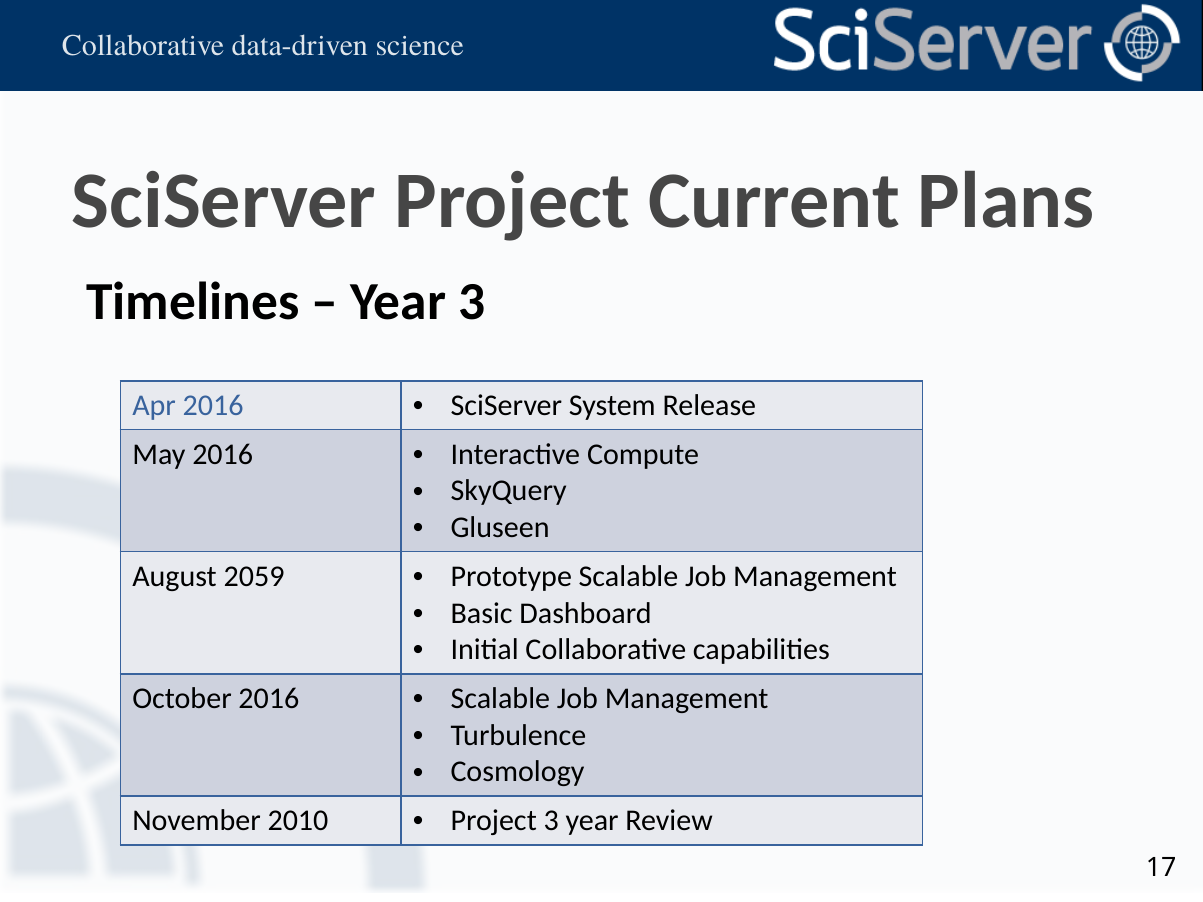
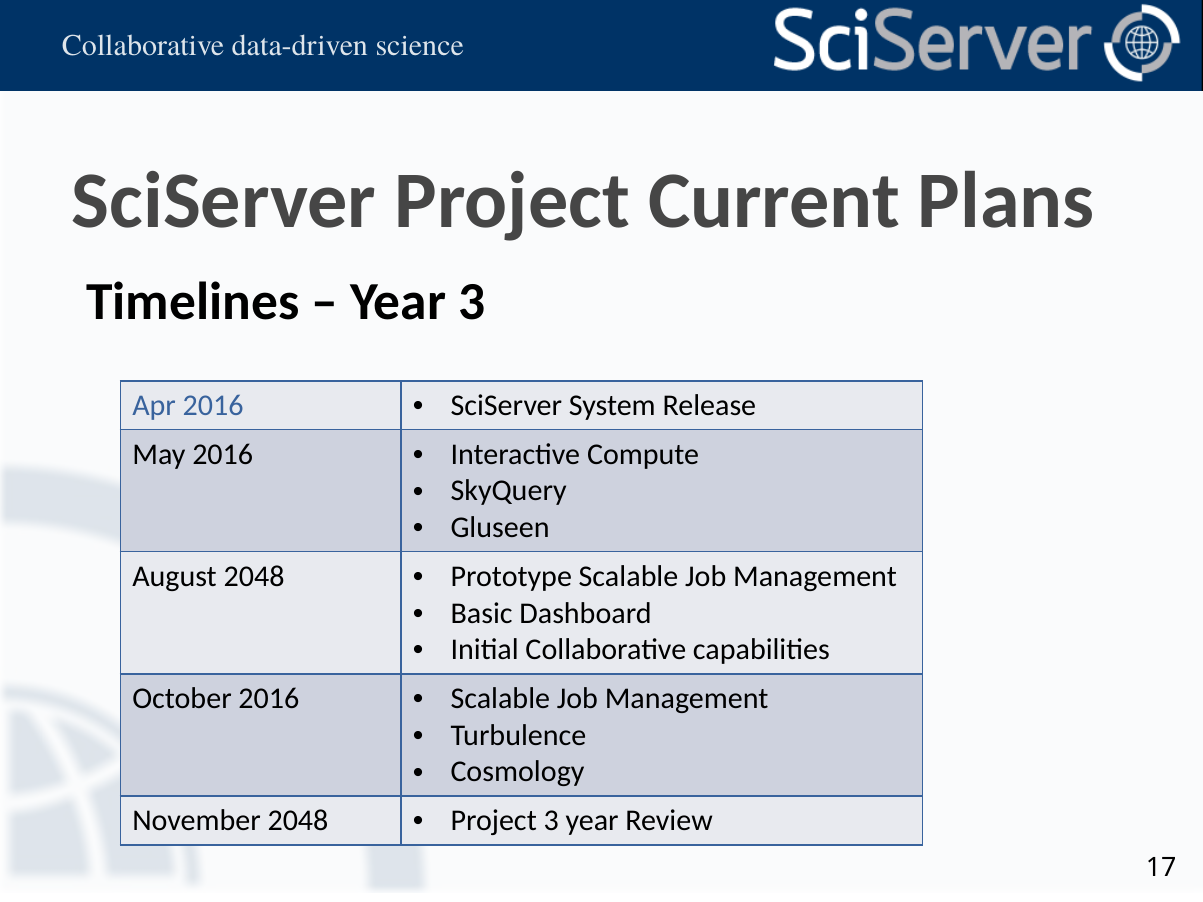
August 2059: 2059 -> 2048 (254, 577)
November 2010: 2010 -> 2048 (298, 821)
